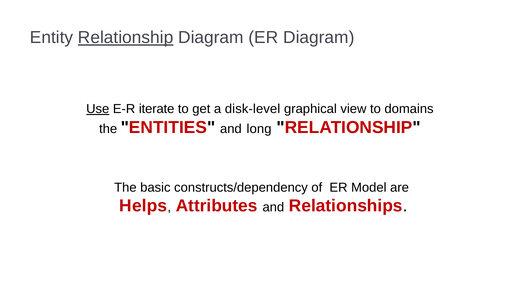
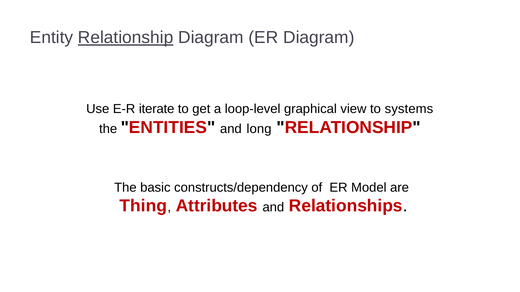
Use underline: present -> none (98, 109)
disk-level: disk-level -> loop-level (253, 109)
domains: domains -> systems (409, 109)
Helps: Helps -> Thing (143, 206)
